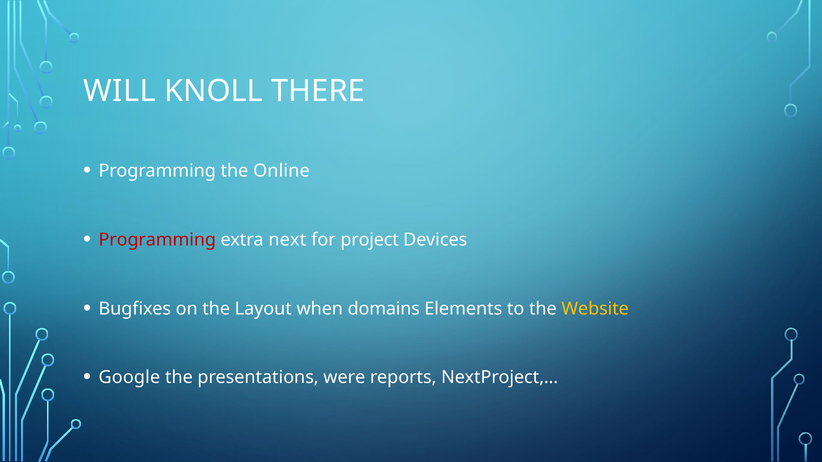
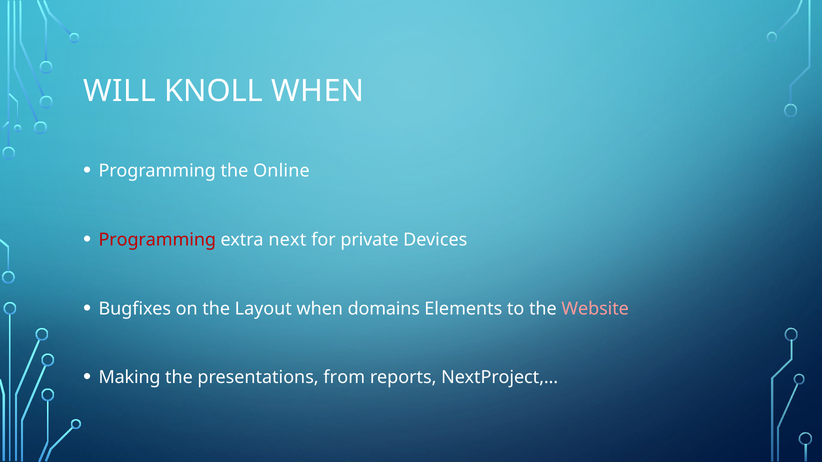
KNOLL THERE: THERE -> WHEN (318, 91)
project: project -> private (370, 240)
Website colour: yellow -> pink (595, 309)
Google: Google -> Making (130, 378)
were: were -> from (344, 378)
